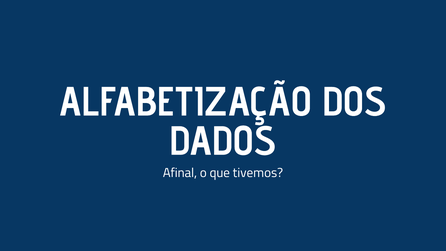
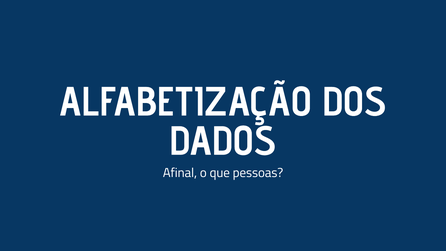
tivemos: tivemos -> pessoas (258, 173)
